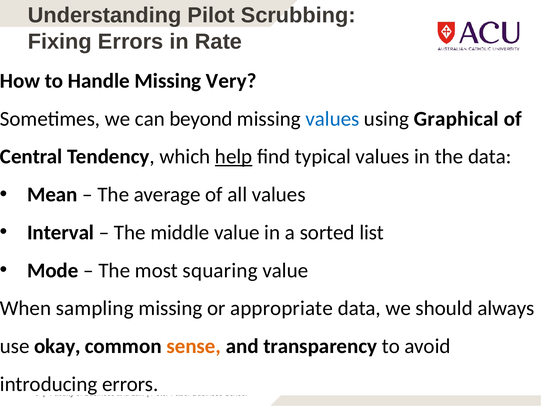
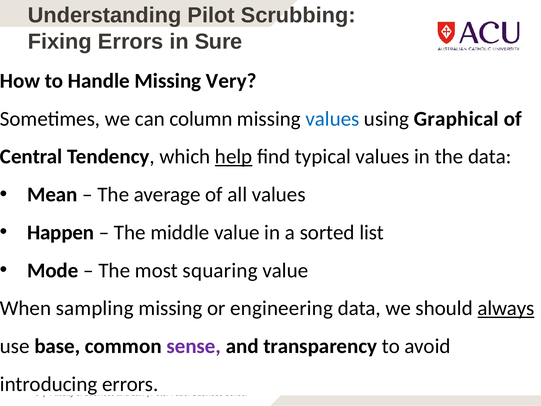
Rate: Rate -> Sure (219, 41)
beyond: beyond -> column (201, 119)
Interval: Interval -> Happen (61, 232)
appropriate: appropriate -> engineering (282, 308)
always underline: none -> present (506, 308)
okay: okay -> base (57, 346)
sense colour: orange -> purple (194, 346)
